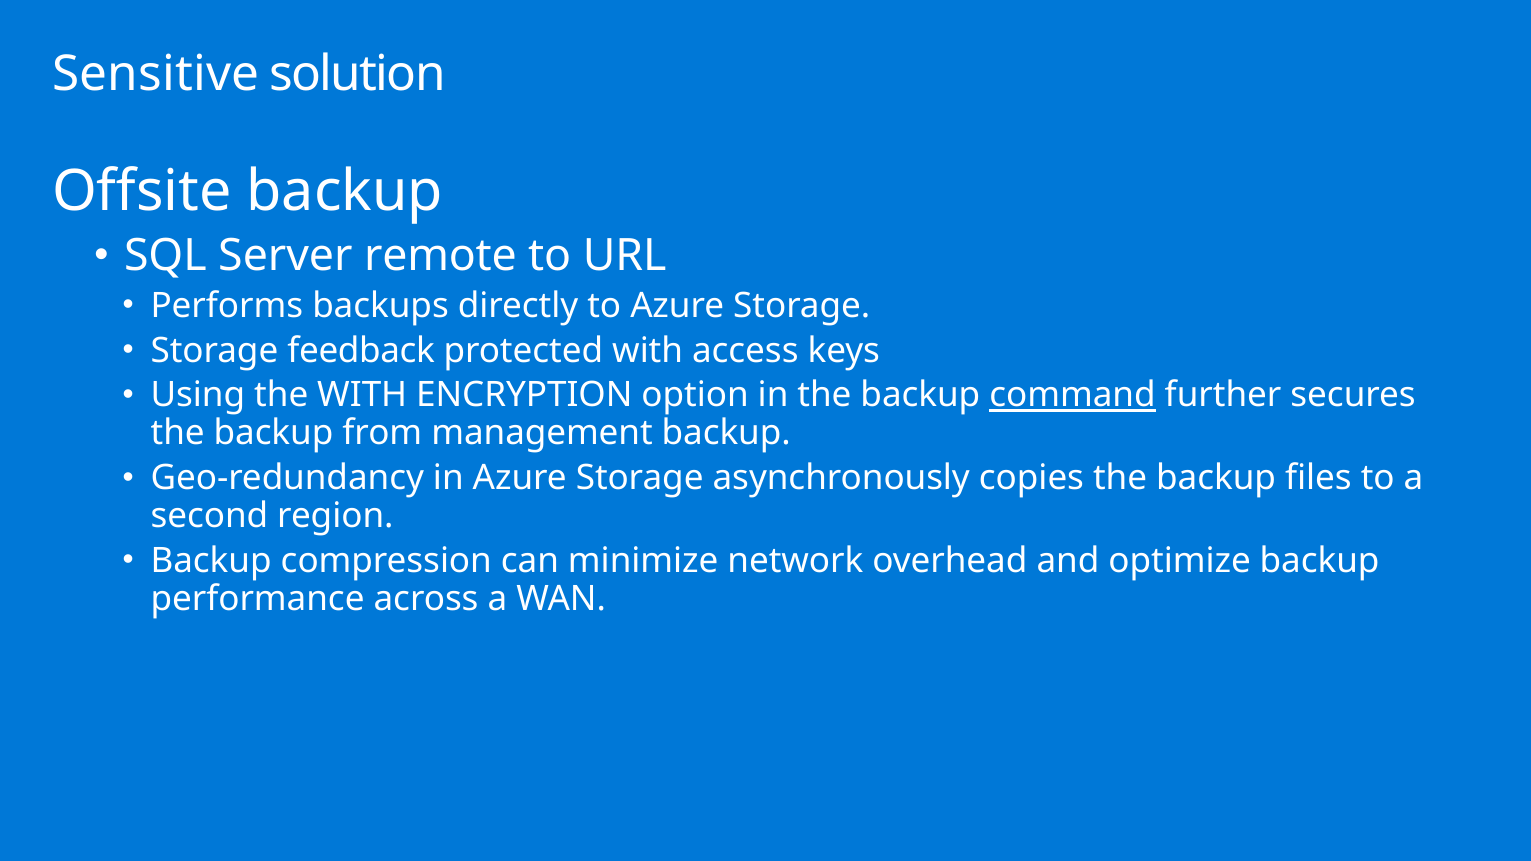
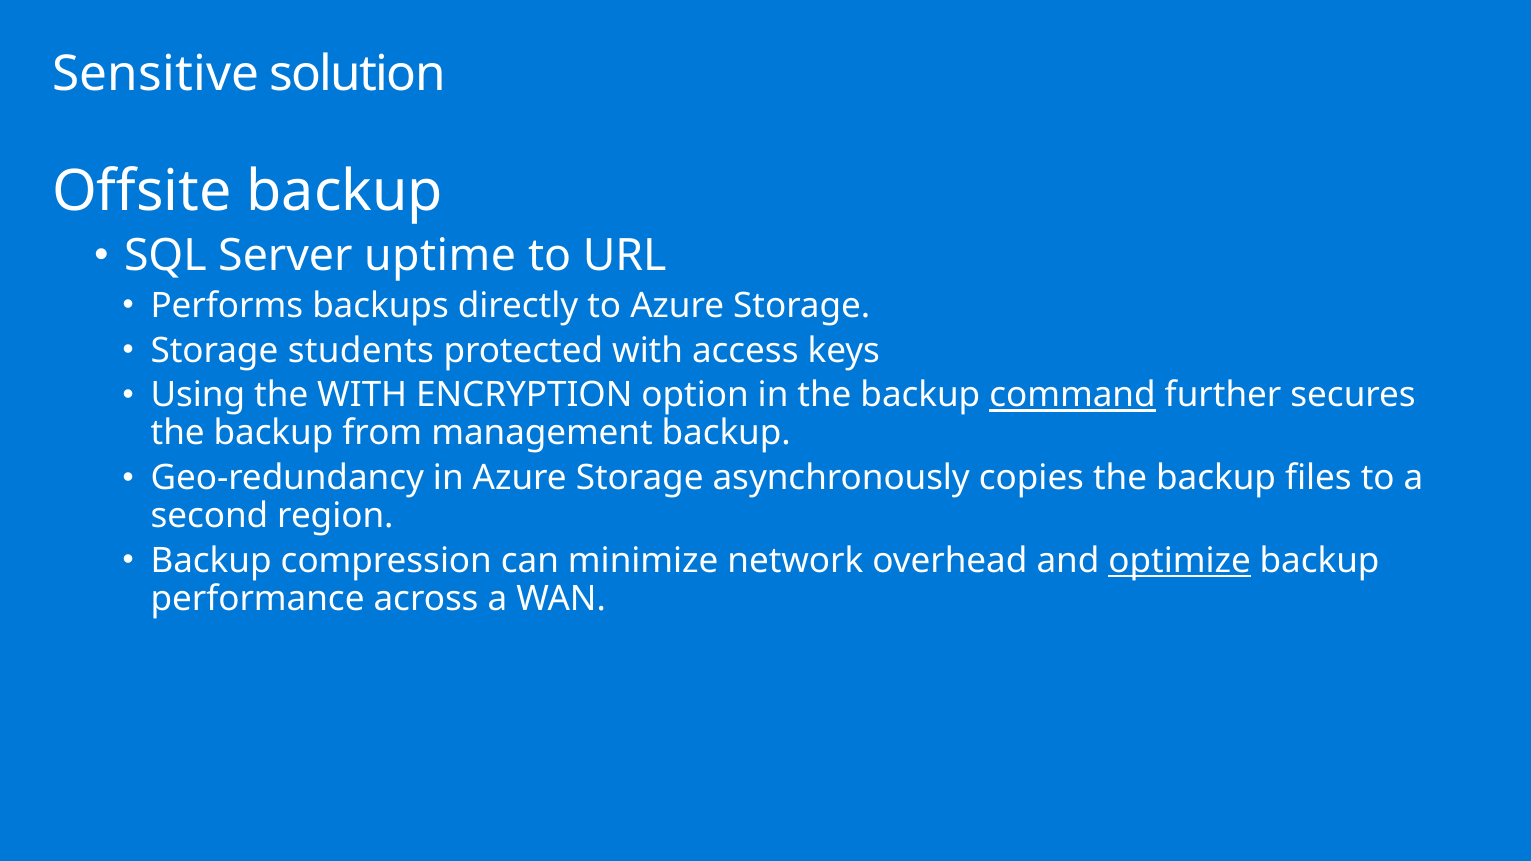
remote: remote -> uptime (440, 256)
feedback: feedback -> students (361, 351)
optimize underline: none -> present (1180, 561)
